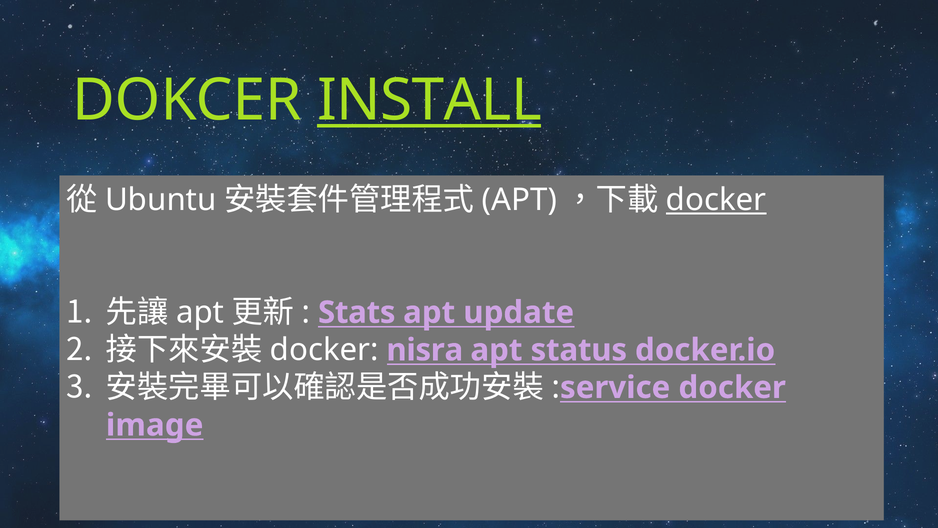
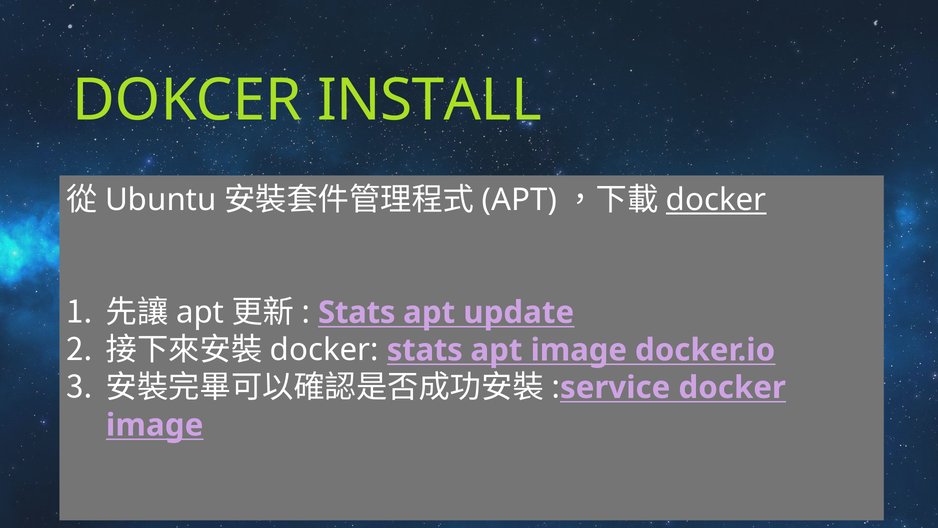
INSTALL underline: present -> none (429, 100)
docker nisra: nisra -> stats (425, 350)
apt status: status -> image (579, 350)
